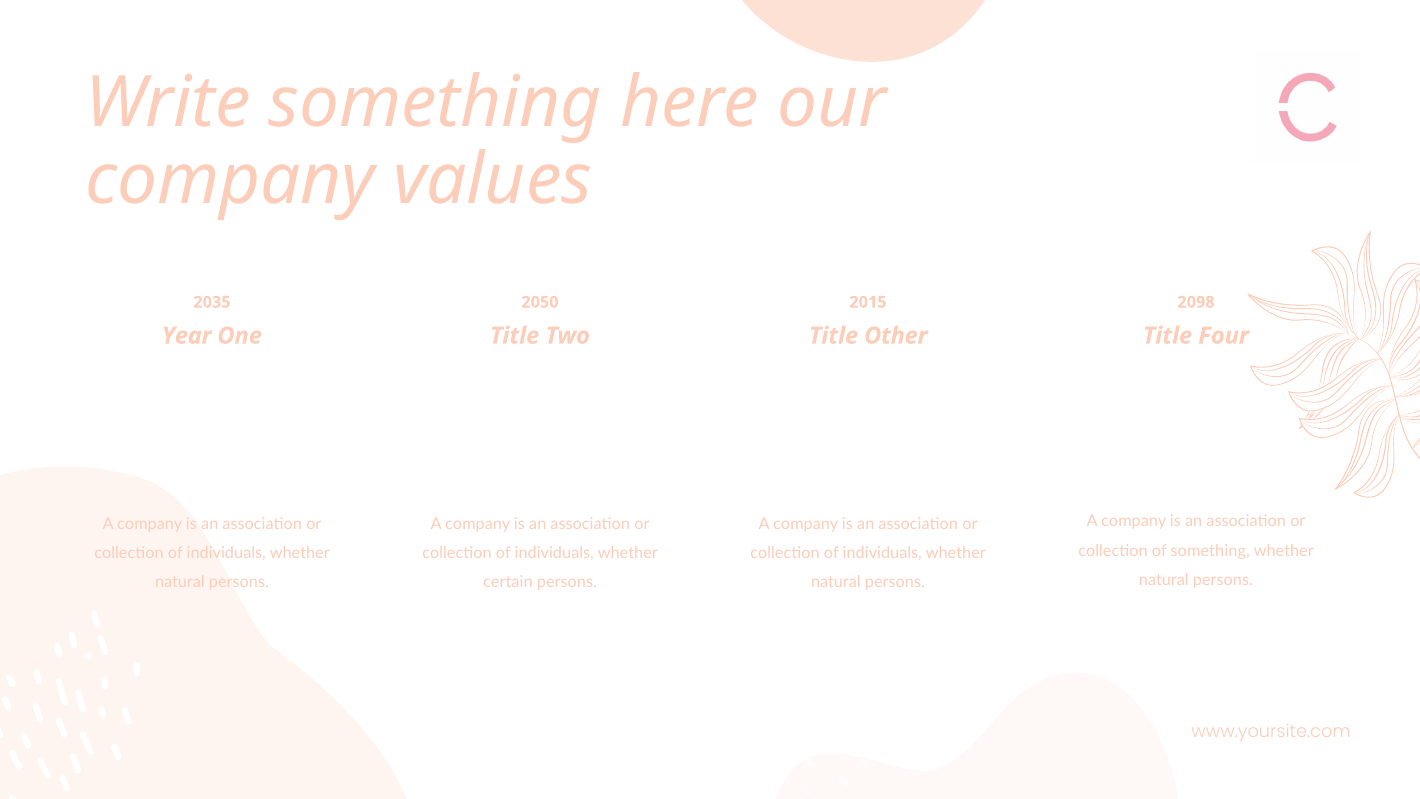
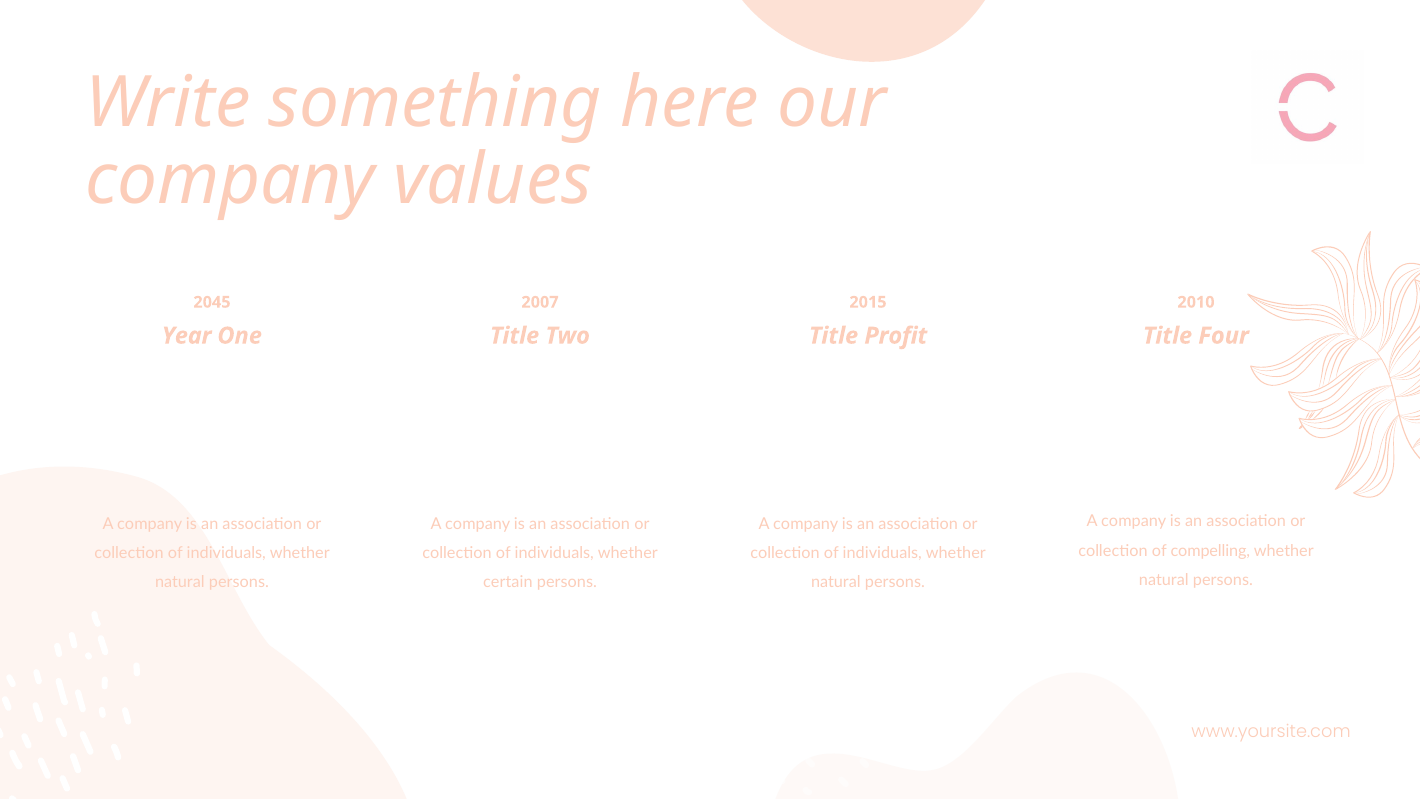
2035: 2035 -> 2045 (212, 302)
2050: 2050 -> 2007 (540, 302)
2098: 2098 -> 2010 (1196, 302)
Other: Other -> Profit (896, 336)
of something: something -> compelling (1210, 551)
